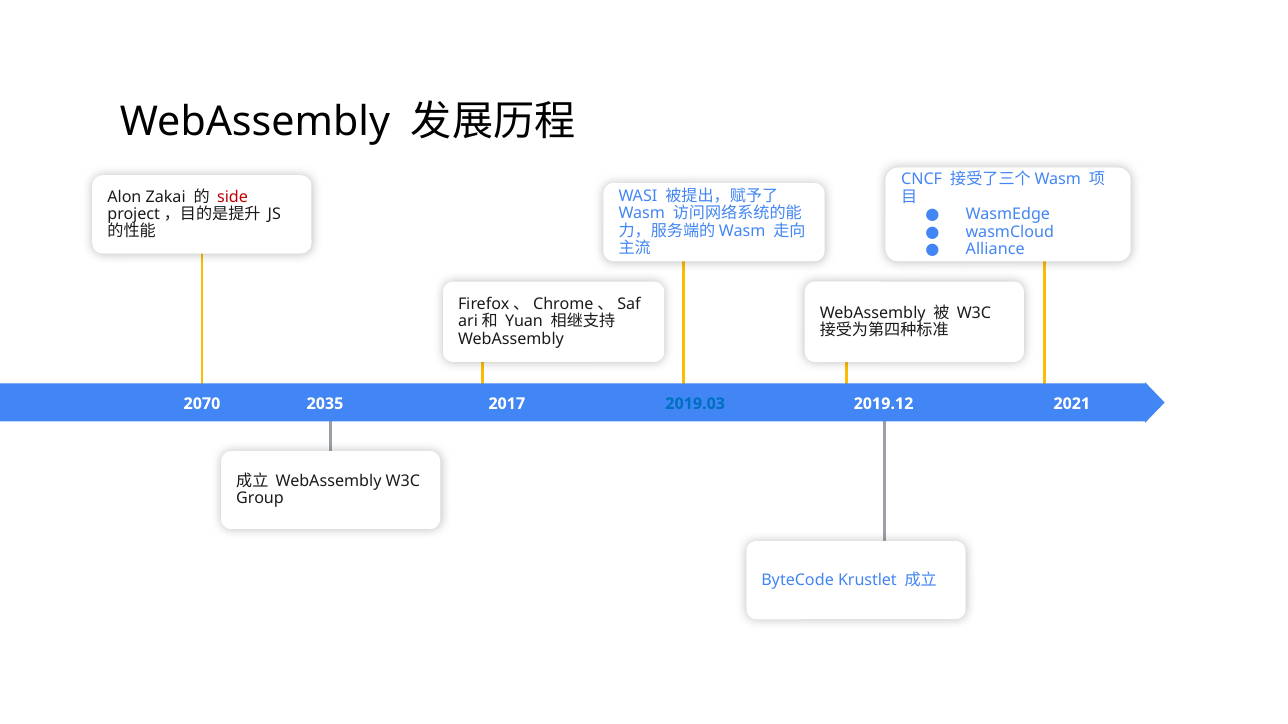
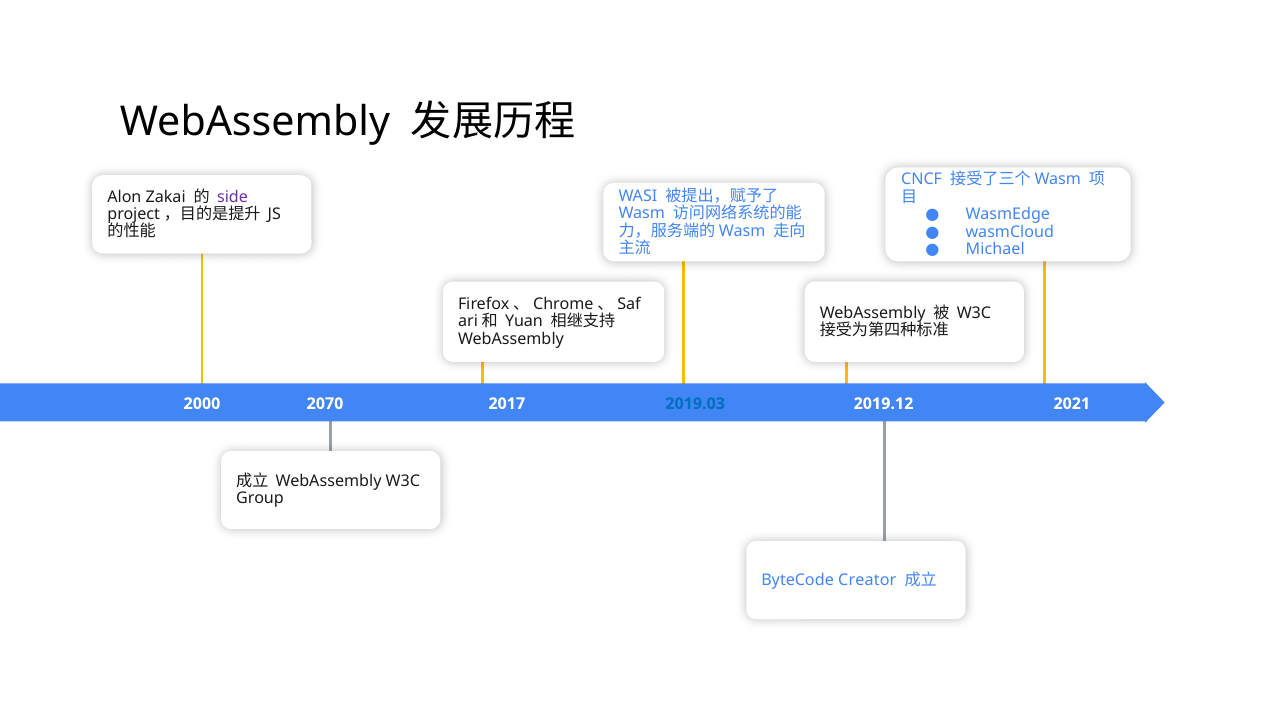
side colour: red -> purple (233, 197)
Alliance: Alliance -> Michael (995, 249)
2070: 2070 -> 2000 (202, 404)
2035: 2035 -> 2070 (325, 404)
Krustlet: Krustlet -> Creator (867, 580)
